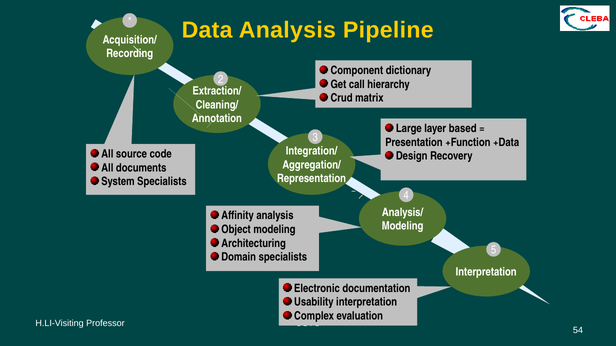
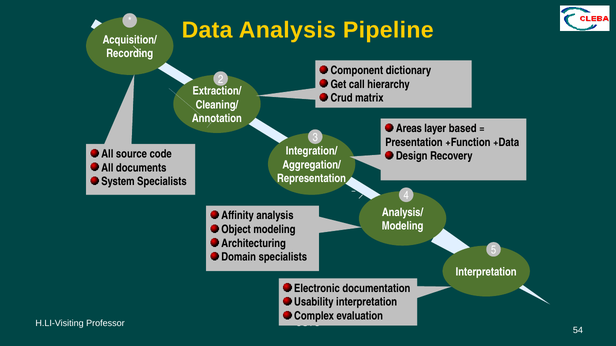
Large: Large -> Areas (409, 129)
